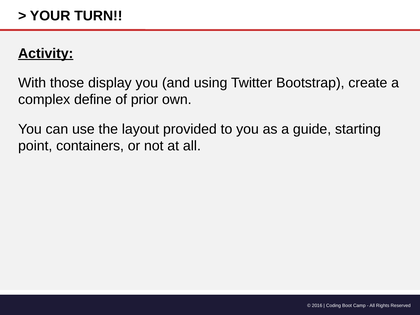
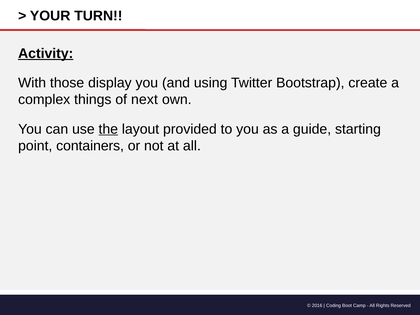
define: define -> things (93, 100)
prior: prior -> next (144, 100)
the underline: none -> present (108, 129)
